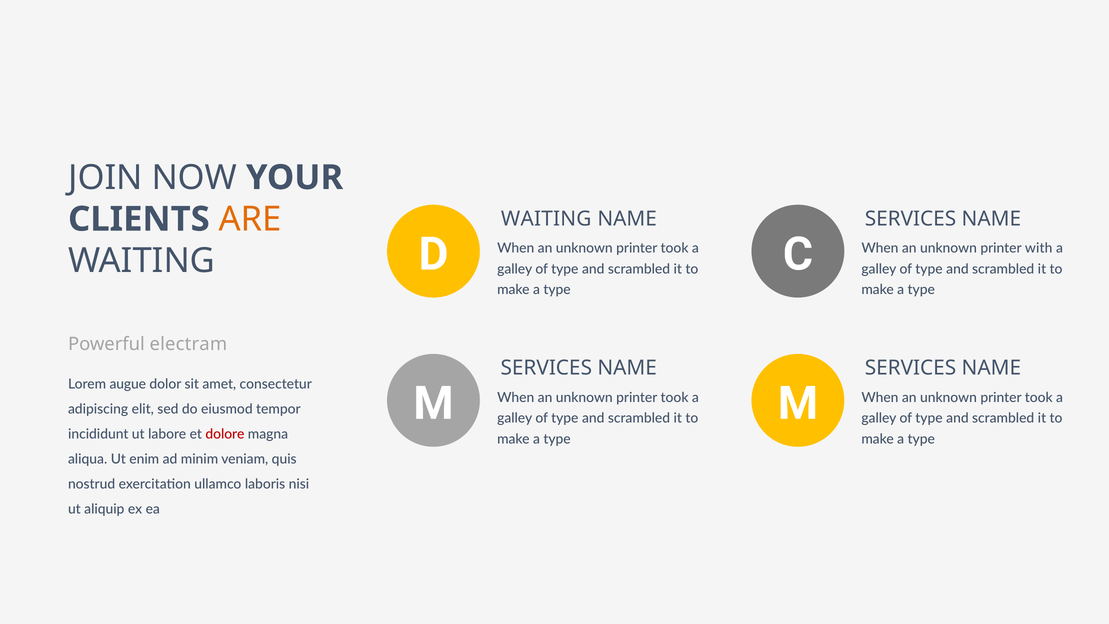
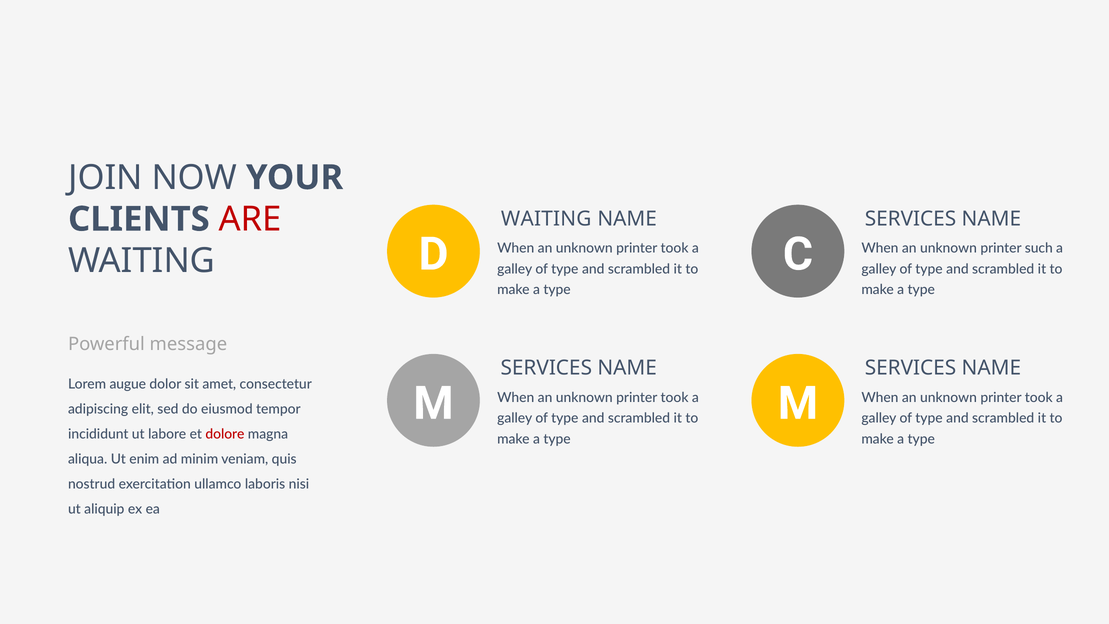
ARE colour: orange -> red (250, 219)
with: with -> such (1039, 248)
electram: electram -> message (188, 344)
